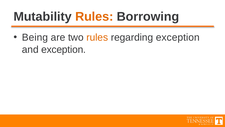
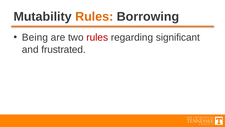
rules colour: orange -> red (97, 37)
regarding exception: exception -> significant (178, 37)
and exception: exception -> frustrated (64, 49)
